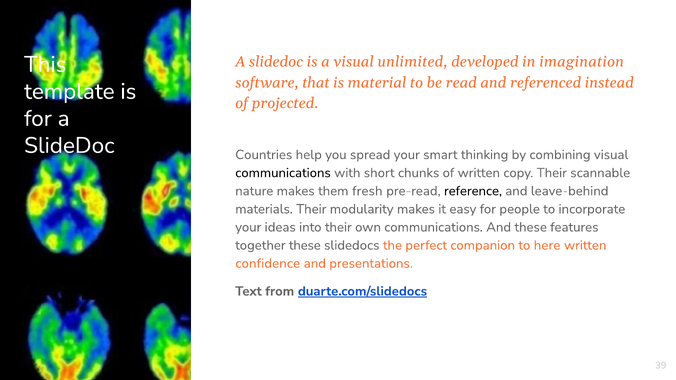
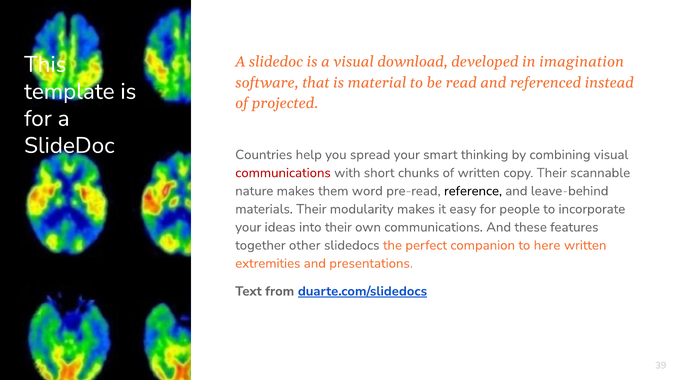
unlimited: unlimited -> download (413, 62)
communications colour: black -> red (283, 173)
fresh: fresh -> word (367, 191)
together these: these -> other (305, 245)
confidence: confidence -> extremities (268, 264)
